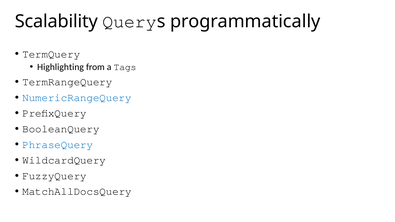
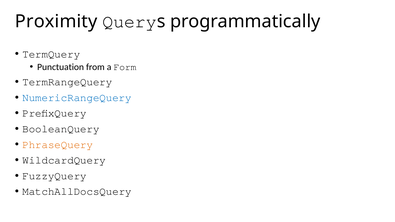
Scalability: Scalability -> Proximity (56, 21)
Highlighting: Highlighting -> Punctuation (61, 67)
Tags: Tags -> Form (125, 67)
PhraseQuery colour: blue -> orange (58, 145)
